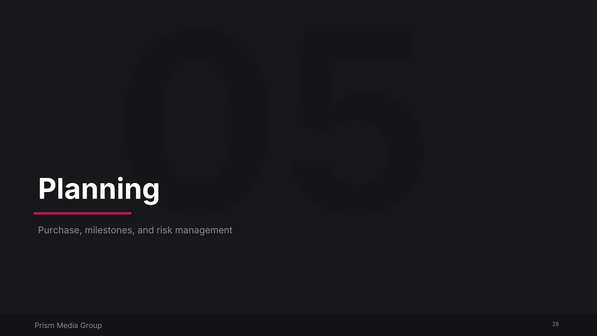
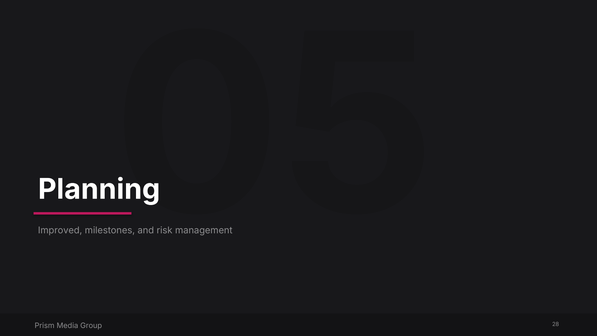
Purchase: Purchase -> Improved (60, 230)
